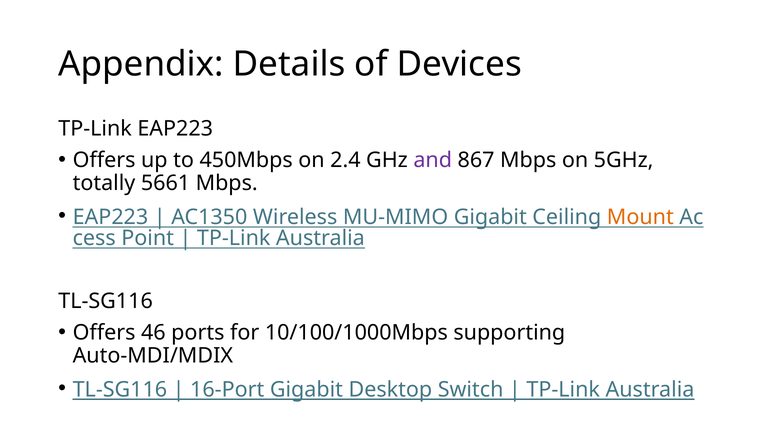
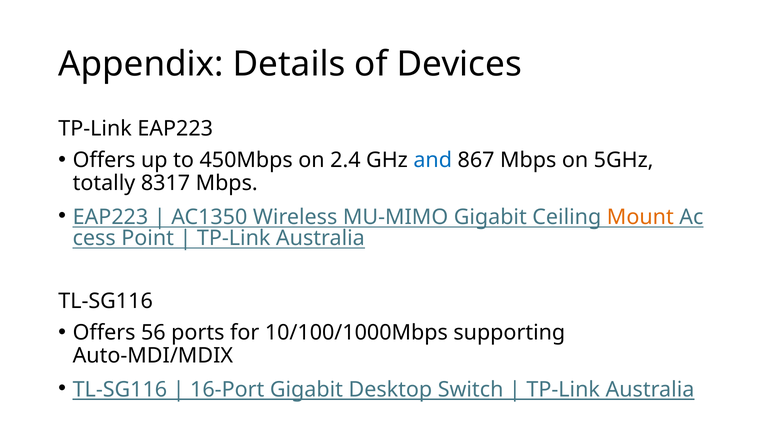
and colour: purple -> blue (433, 160)
5661: 5661 -> 8317 (166, 183)
46: 46 -> 56 (153, 333)
